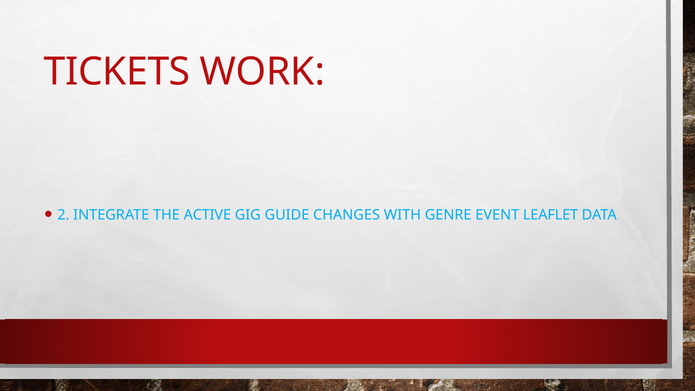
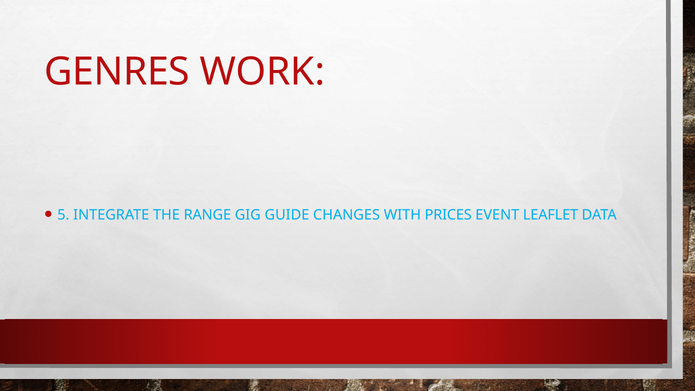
TICKETS: TICKETS -> GENRES (117, 72)
2: 2 -> 5 (63, 215)
ACTIVE: ACTIVE -> RANGE (207, 215)
GENRE: GENRE -> PRICES (448, 215)
